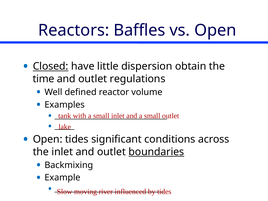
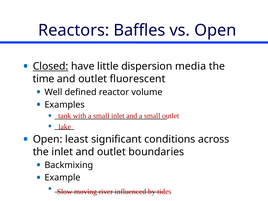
obtain: obtain -> media (191, 66)
regulations: regulations -> fluorescent (138, 79)
Open tides: tides -> least (77, 139)
boundaries underline: present -> none (156, 152)
